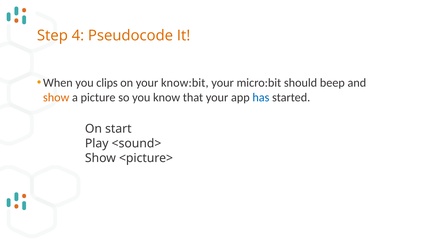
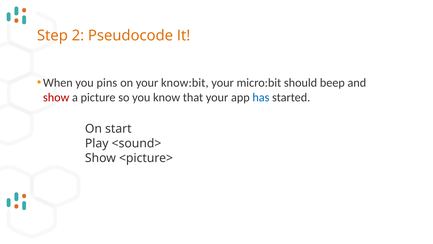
4: 4 -> 2 (78, 36)
clips: clips -> pins (107, 83)
show colour: orange -> red (56, 97)
